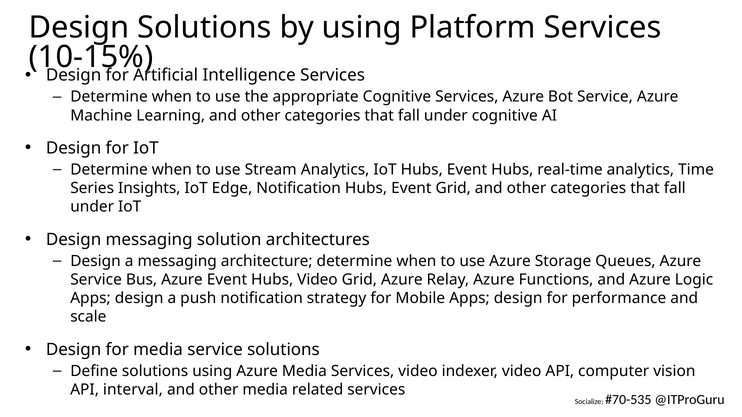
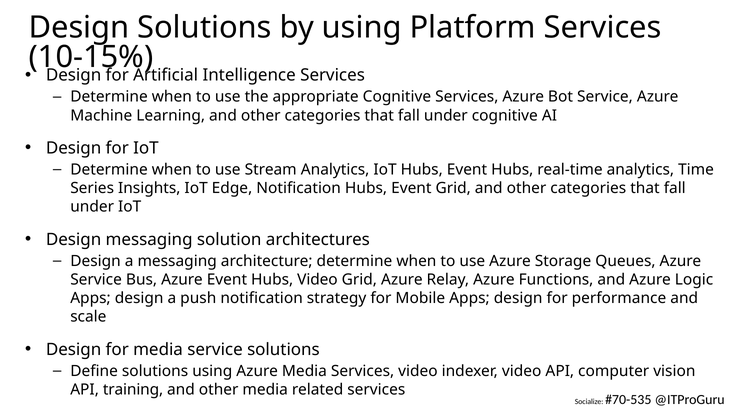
interval: interval -> training (133, 390)
